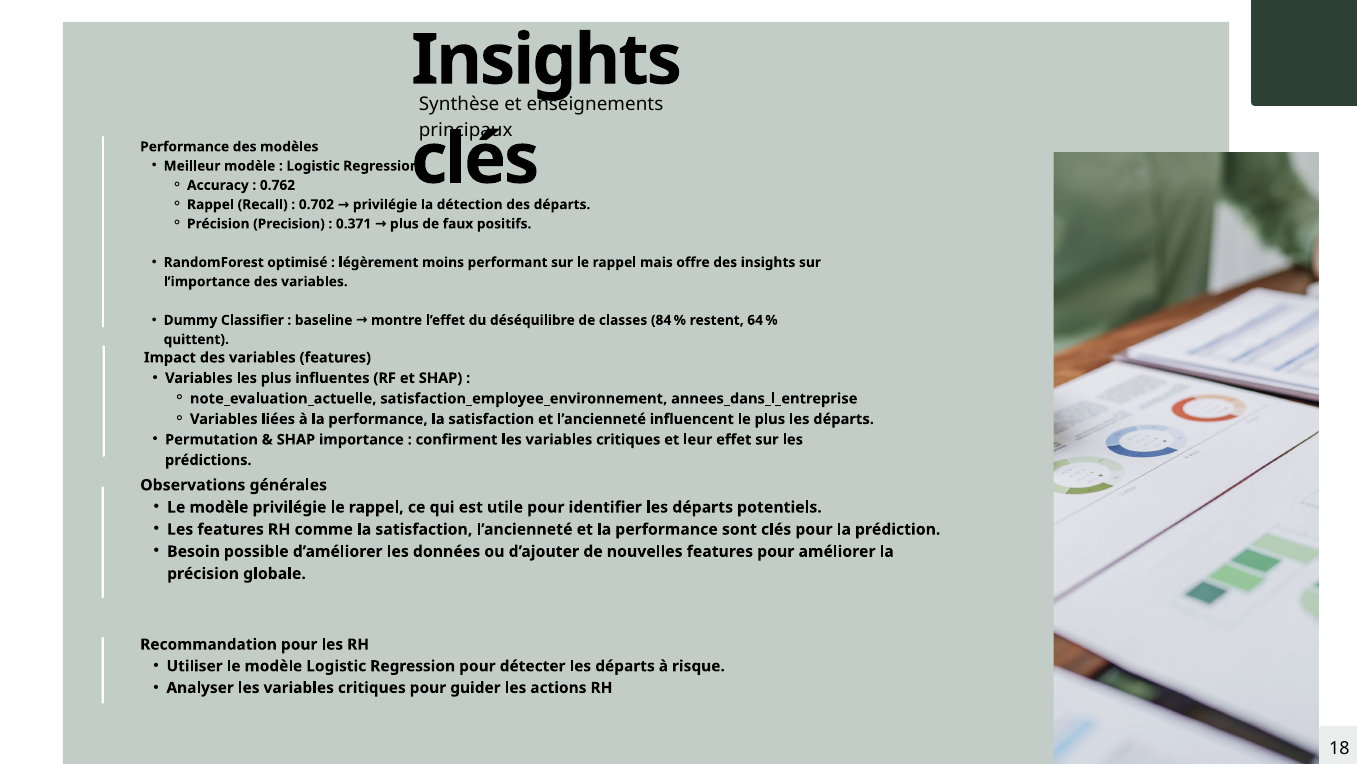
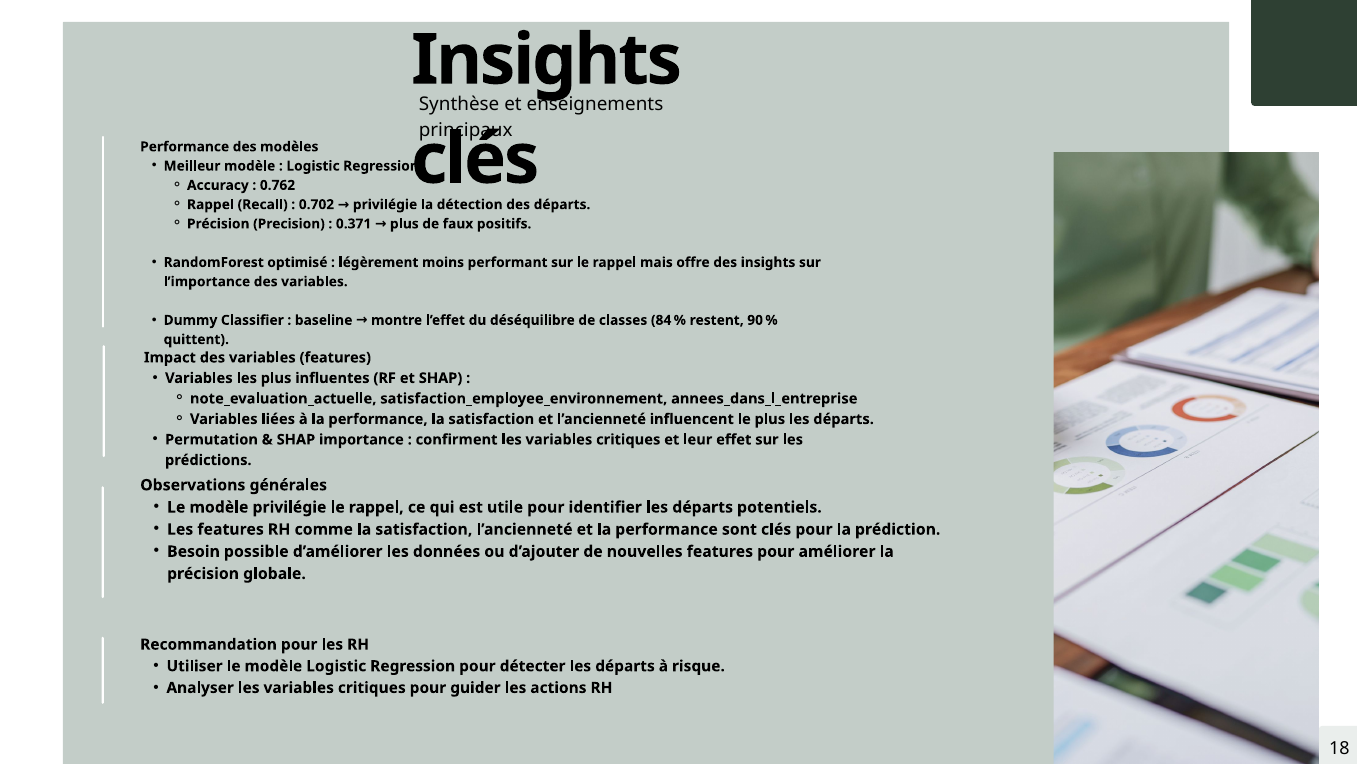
64: 64 -> 90 (755, 320)
